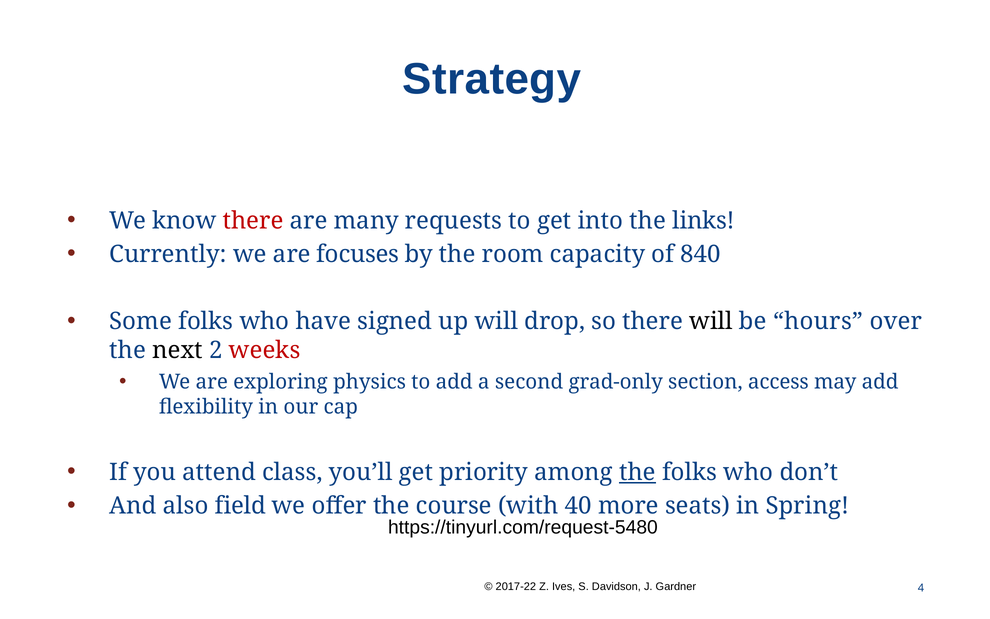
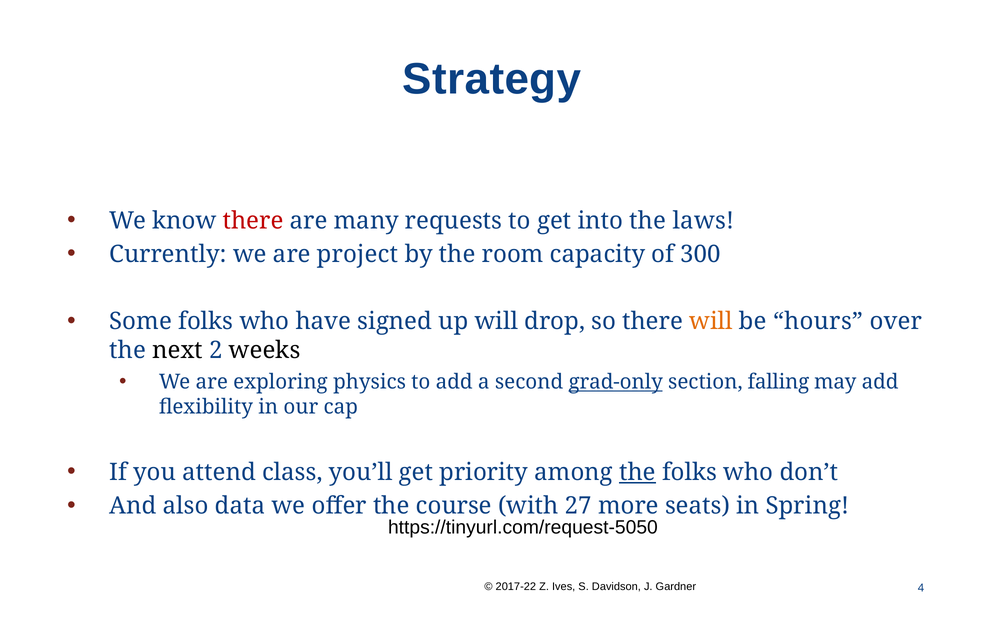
links: links -> laws (703, 221)
focuses: focuses -> project (358, 254)
840: 840 -> 300 (701, 254)
will colour: black -> orange (711, 321)
weeks colour: red -> black (265, 350)
grad-only underline: none -> present (616, 382)
access: access -> falling (778, 382)
field: field -> data (240, 506)
40: 40 -> 27 (578, 506)
https://tinyurl.com/request-5480: https://tinyurl.com/request-5480 -> https://tinyurl.com/request-5050 (523, 527)
